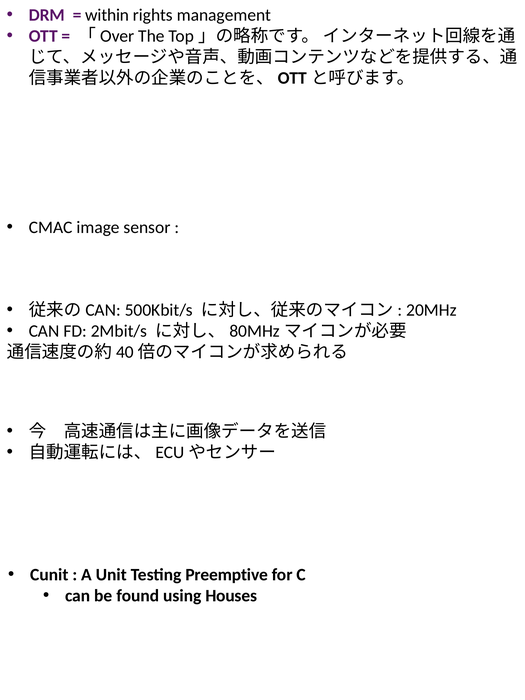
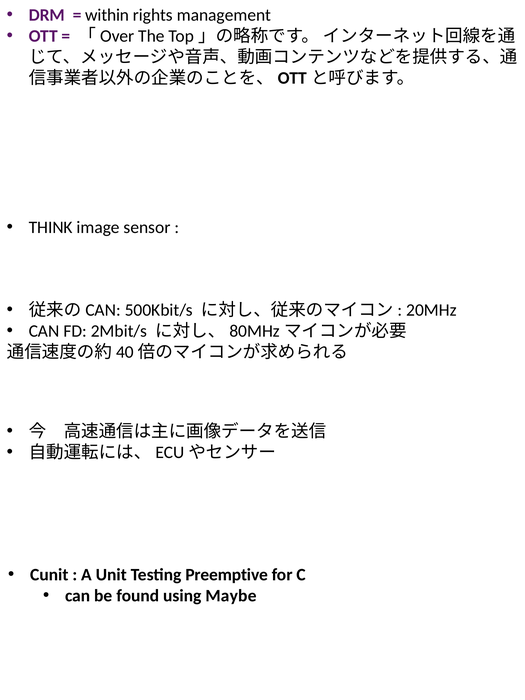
CMAC: CMAC -> THINK (51, 227)
Houses: Houses -> Maybe (231, 596)
